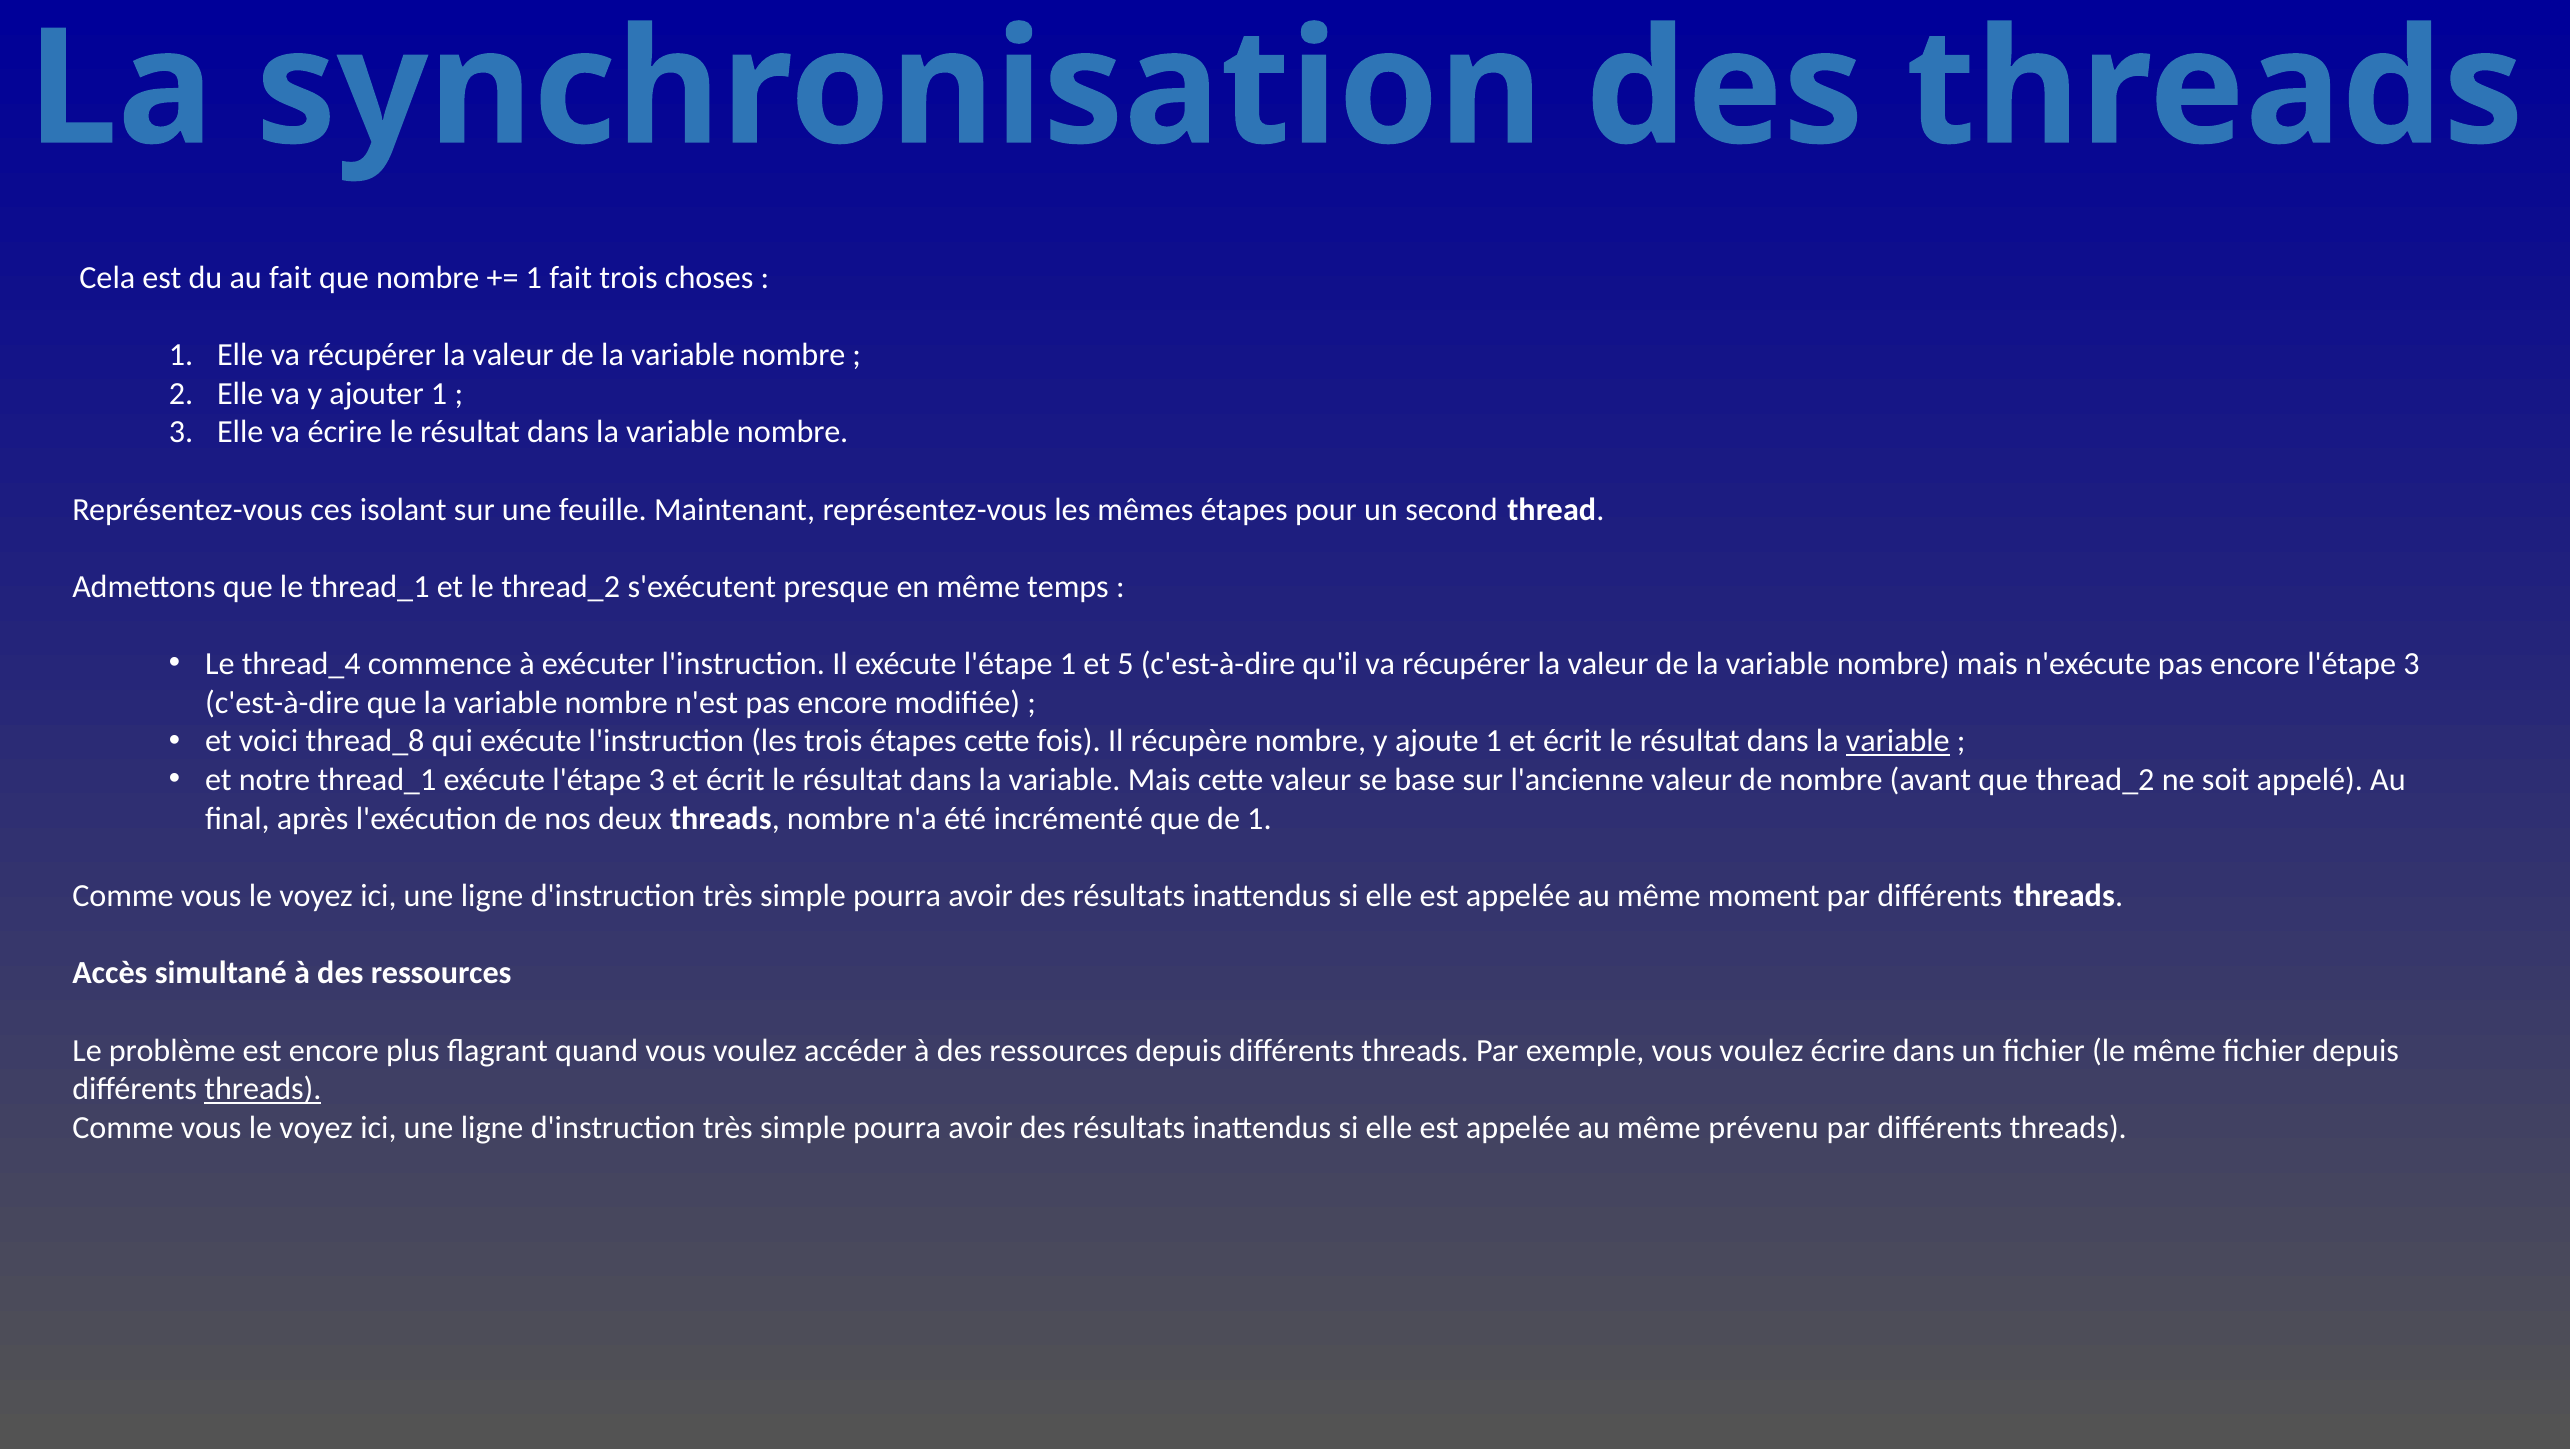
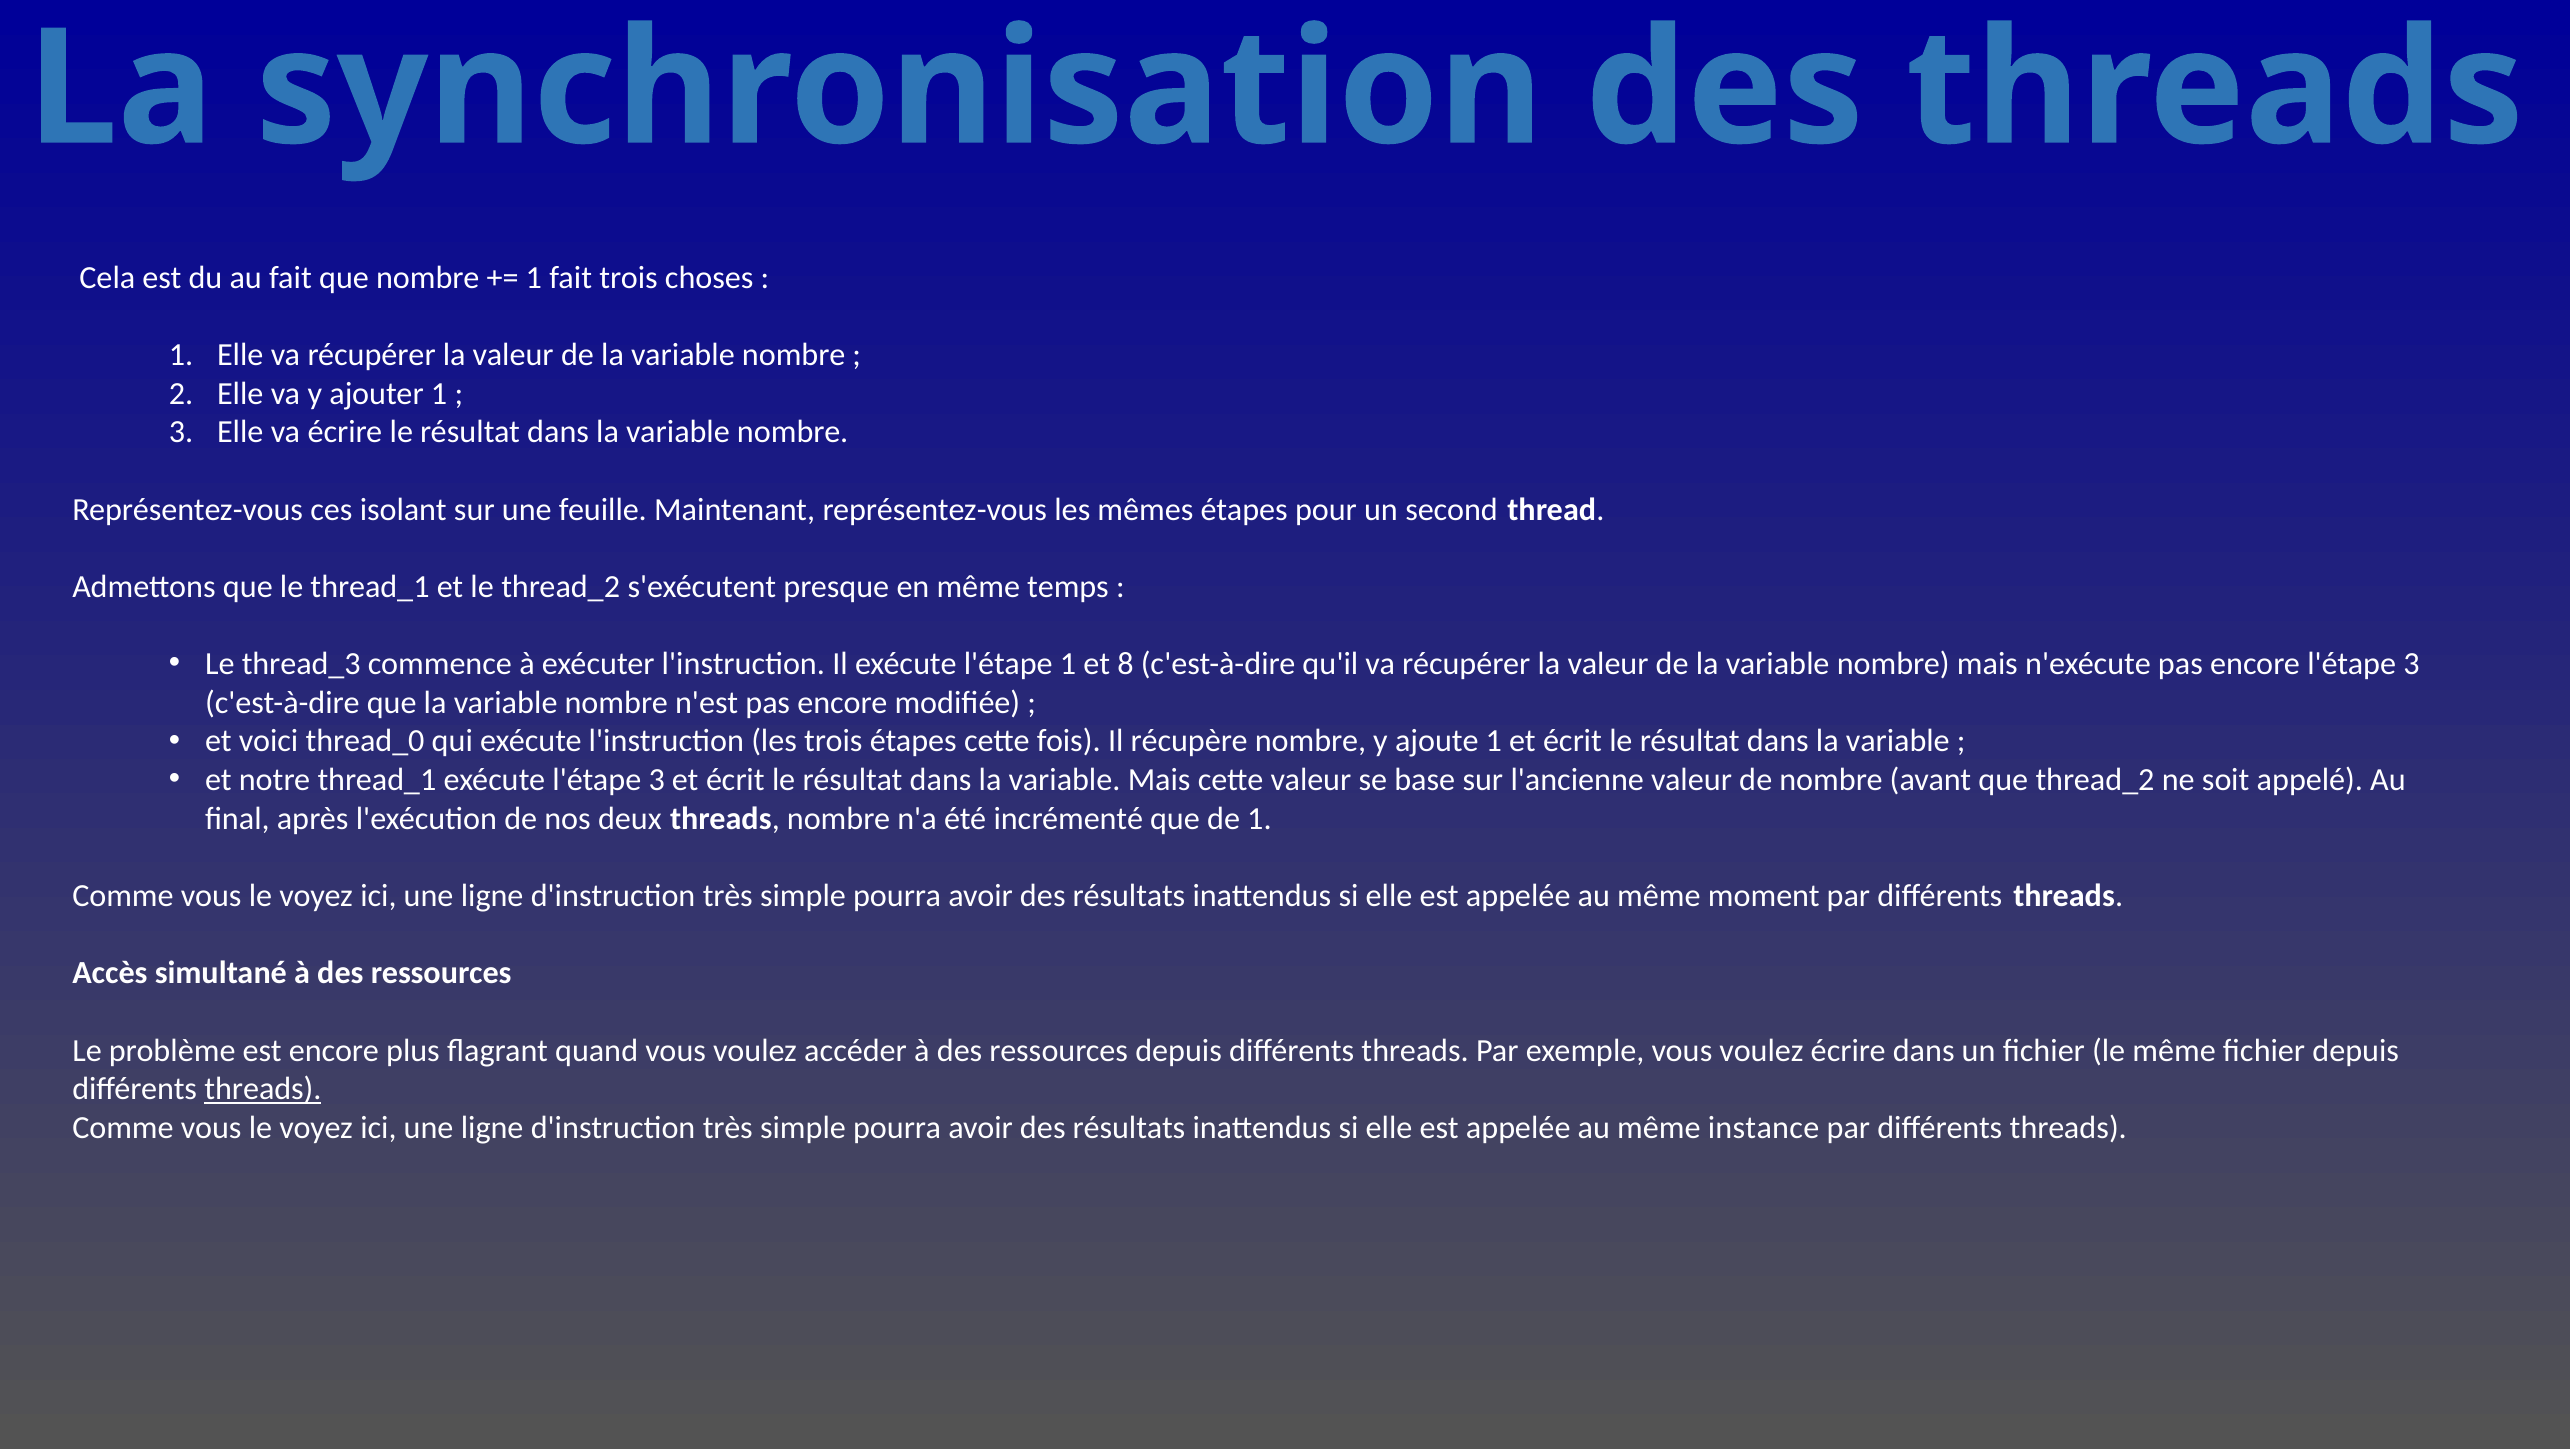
thread_4: thread_4 -> thread_3 (301, 664)
5: 5 -> 8 (1125, 664)
thread_8: thread_8 -> thread_0 (365, 741)
variable underline: present -> none (1898, 741)
prévenu: prévenu -> instance (1764, 1128)
